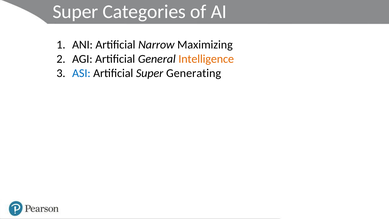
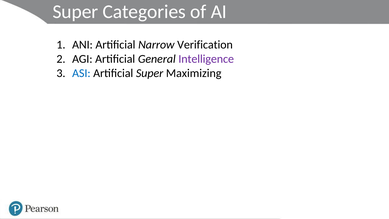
Maximizing: Maximizing -> Verification (205, 45)
Intelligence colour: orange -> purple (206, 59)
Generating: Generating -> Maximizing (194, 73)
